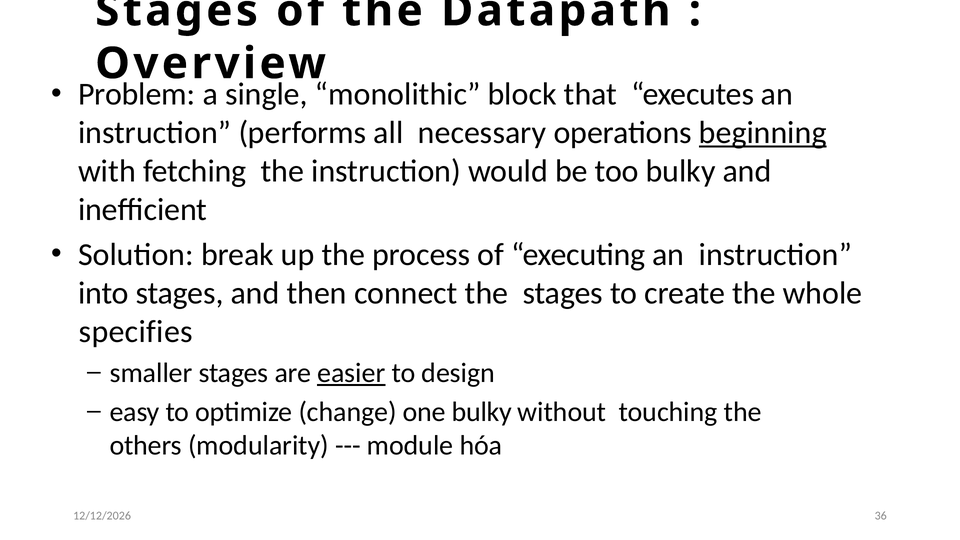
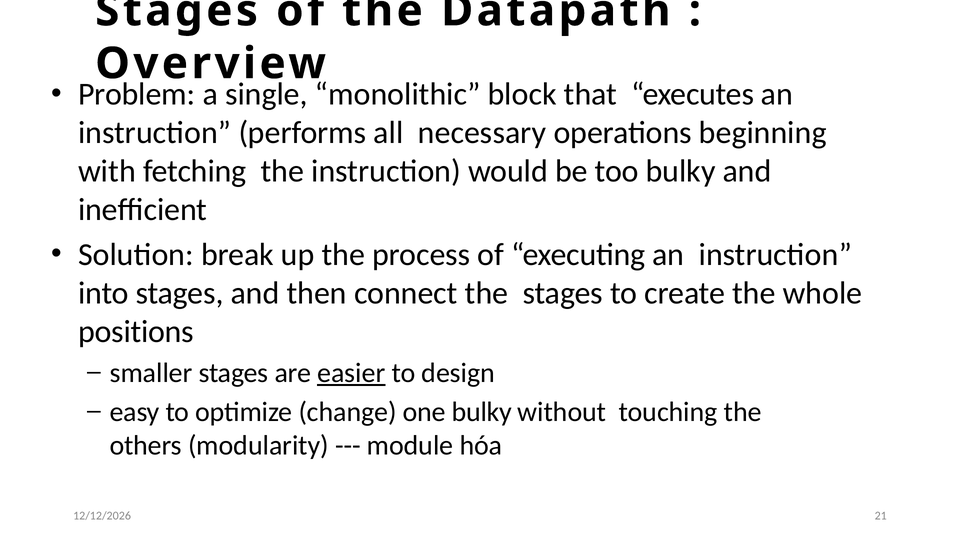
beginning underline: present -> none (763, 133)
specifies: specifies -> positions (136, 332)
36: 36 -> 21 (881, 516)
